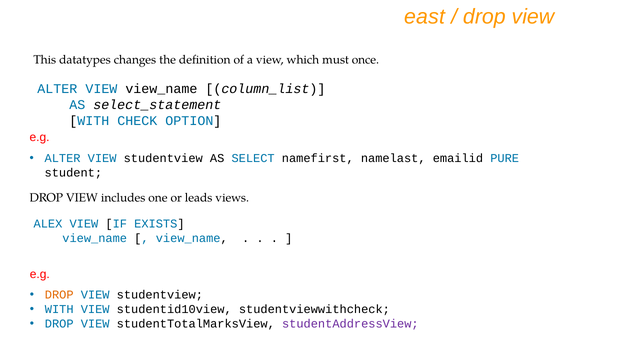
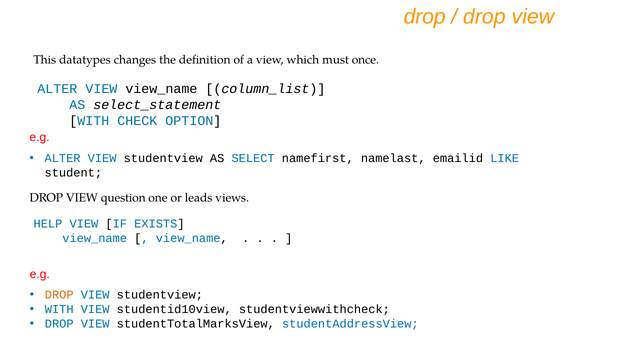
east: east -> drop (425, 17)
PURE: PURE -> LIKE (505, 158)
includes: includes -> question (123, 198)
ALEX: ALEX -> HELP (48, 223)
studentAddressView colour: purple -> blue (350, 323)
